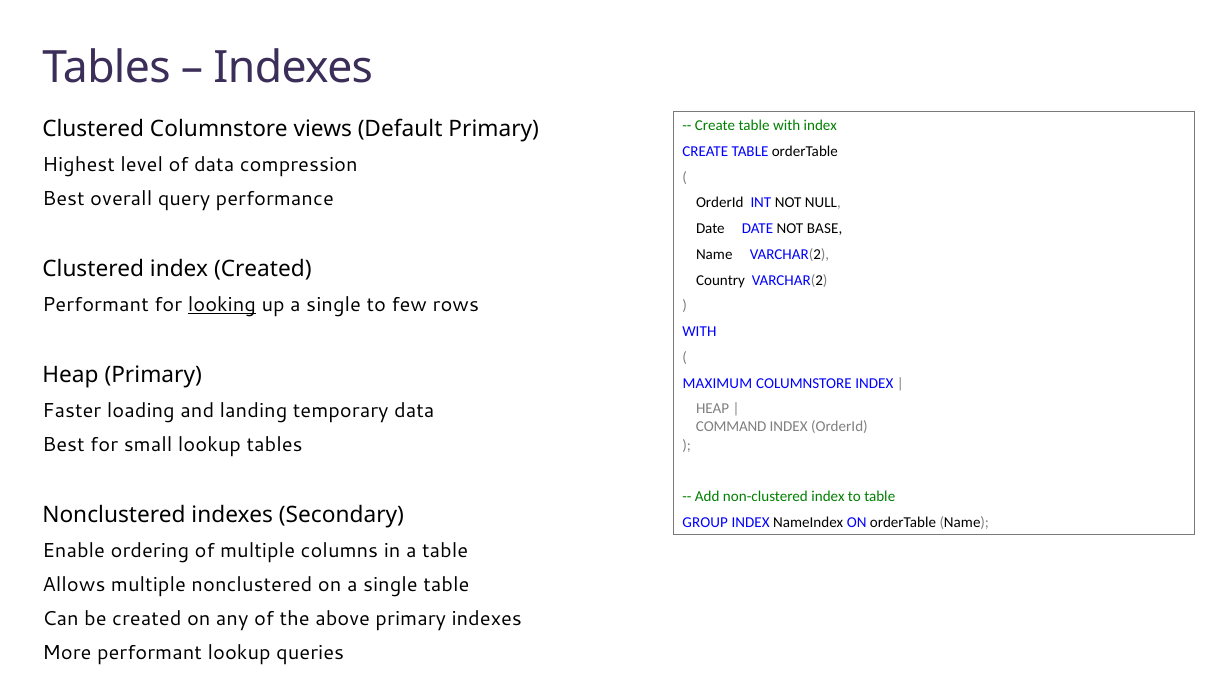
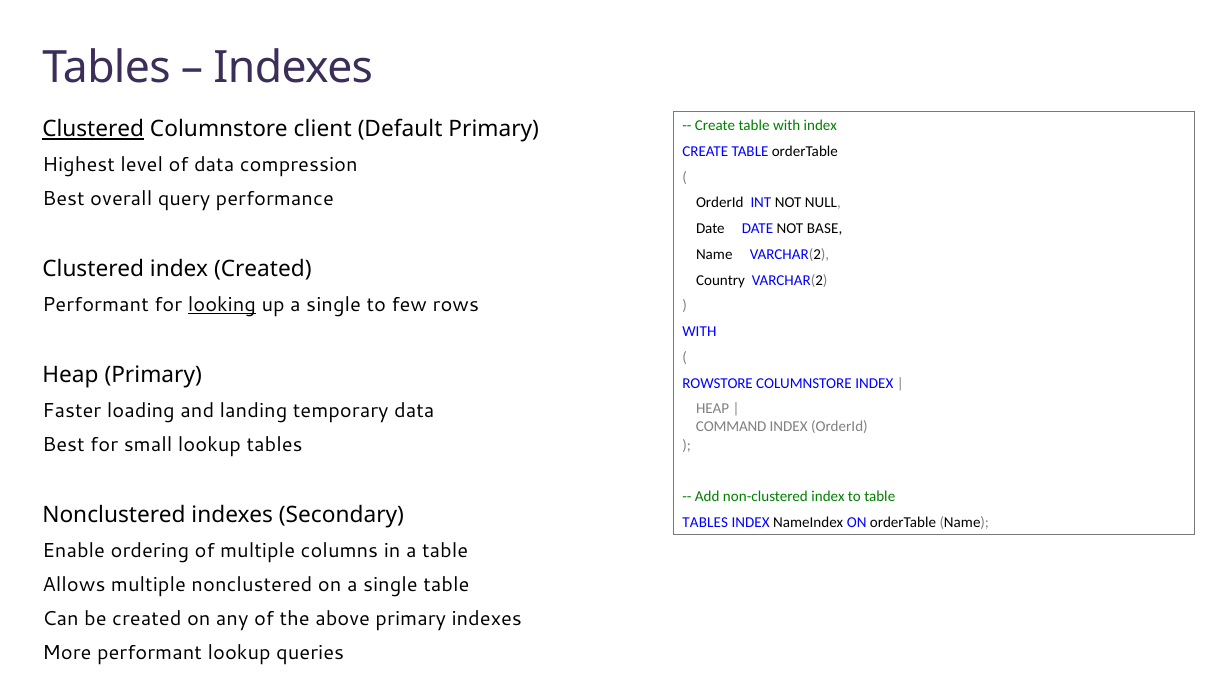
Clustered underline: none -> present (93, 129)
views: views -> client (323, 129)
MAXIMUM: MAXIMUM -> ROWSTORE (718, 383)
GROUP: GROUP -> TABLES (705, 522)
